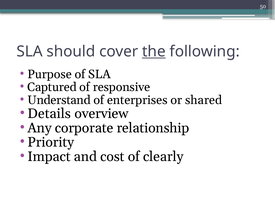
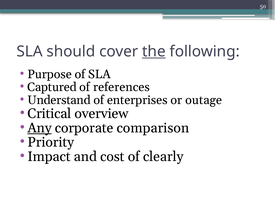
responsive: responsive -> references (121, 87)
shared: shared -> outage (204, 100)
Details: Details -> Critical (49, 114)
Any underline: none -> present (40, 128)
relationship: relationship -> comparison (153, 128)
